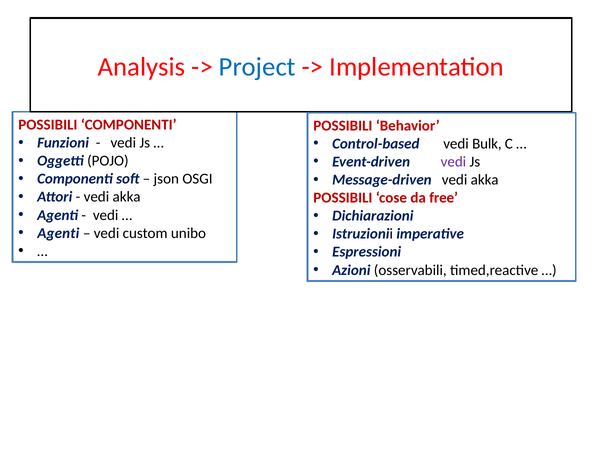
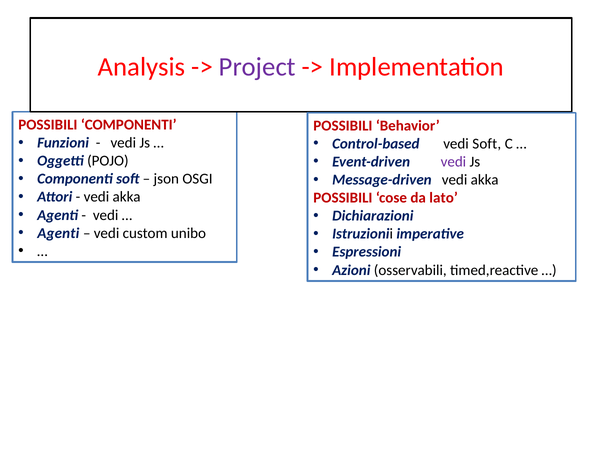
Project colour: blue -> purple (257, 67)
vedi Bulk: Bulk -> Soft (487, 144)
free: free -> lato (444, 198)
